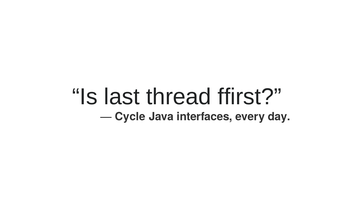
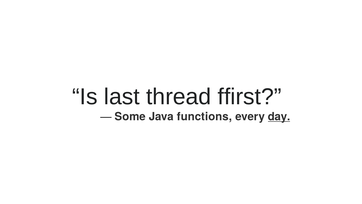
Cycle: Cycle -> Some (130, 116)
interfaces: interfaces -> functions (204, 116)
day underline: none -> present (279, 116)
